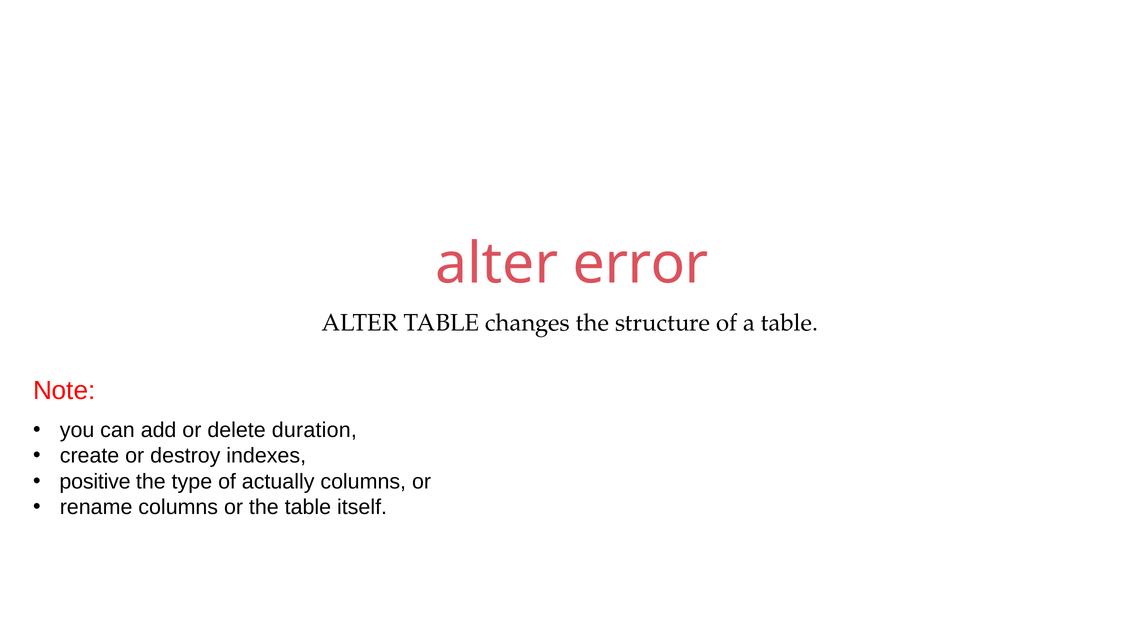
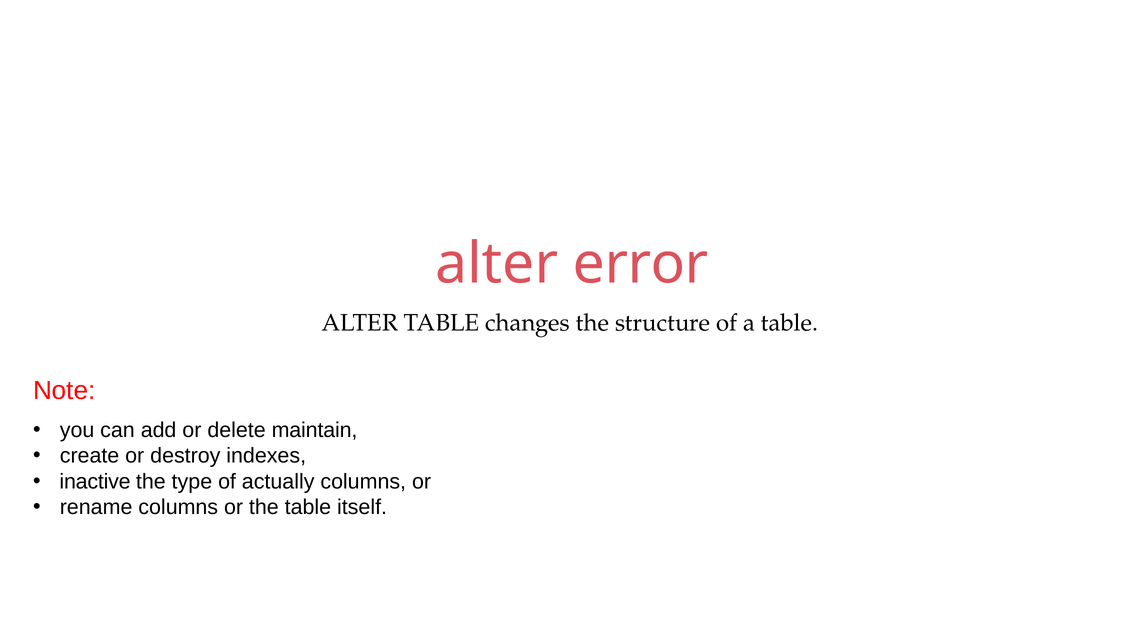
duration: duration -> maintain (315, 430)
positive: positive -> inactive (95, 482)
